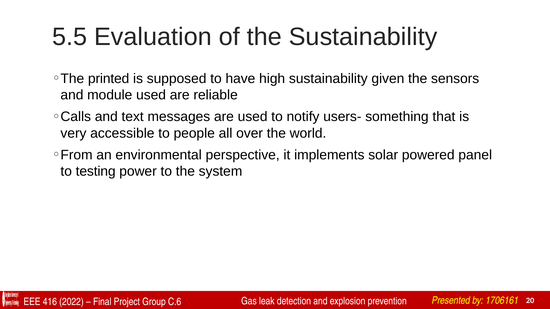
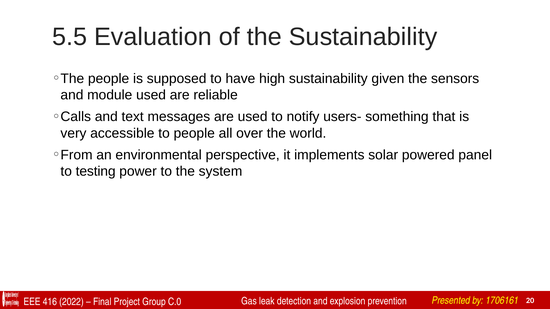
printed: printed -> people (109, 79)
C.6: C.6 -> C.0 (175, 302)
